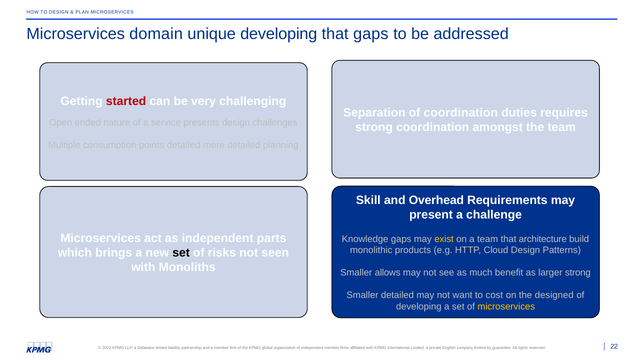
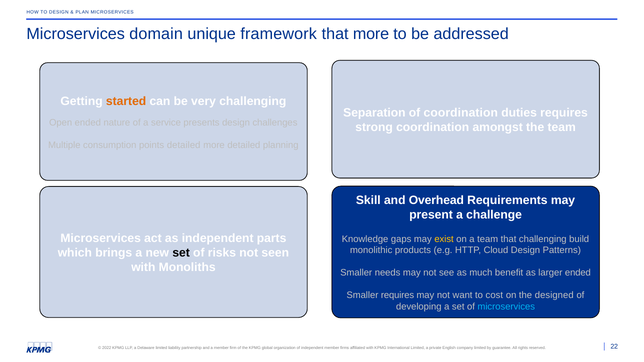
unique developing: developing -> framework (279, 34)
that gaps: gaps -> more (371, 34)
started colour: red -> orange (126, 101)
that architecture: architecture -> challenging (543, 239)
allows: allows -> needs (388, 273)
larger strong: strong -> ended (578, 273)
Smaller detailed: detailed -> requires (398, 295)
microservices colour: yellow -> light blue (506, 307)
